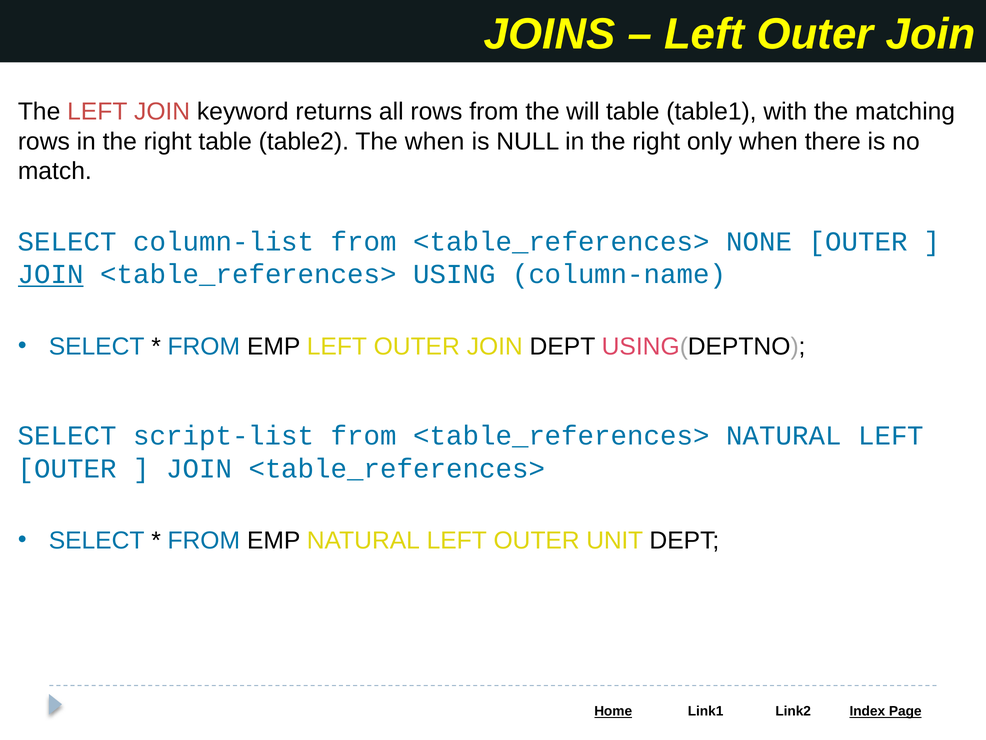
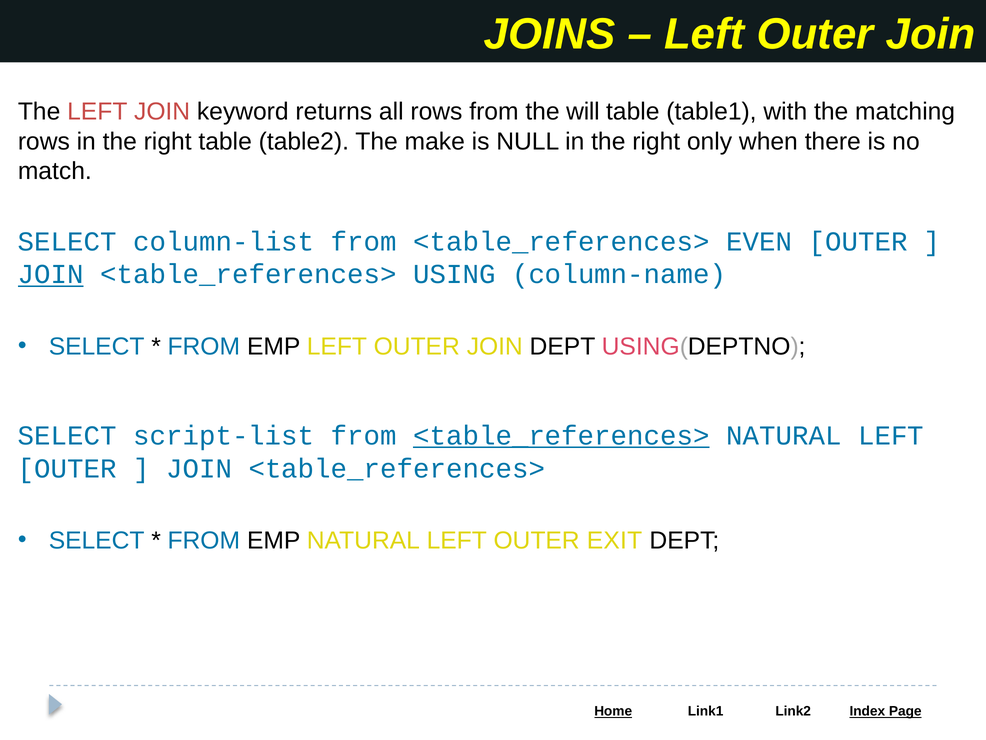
The when: when -> make (435, 141)
NONE: NONE -> EVEN (759, 241)
<table_references> underline: none -> present (561, 435)
UNIT: UNIT -> EXIT (614, 540)
